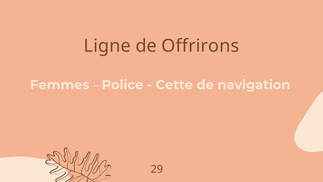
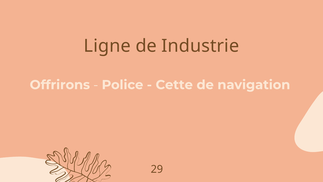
Offrirons: Offrirons -> Industrie (200, 46)
Femmes: Femmes -> Offrirons (60, 85)
